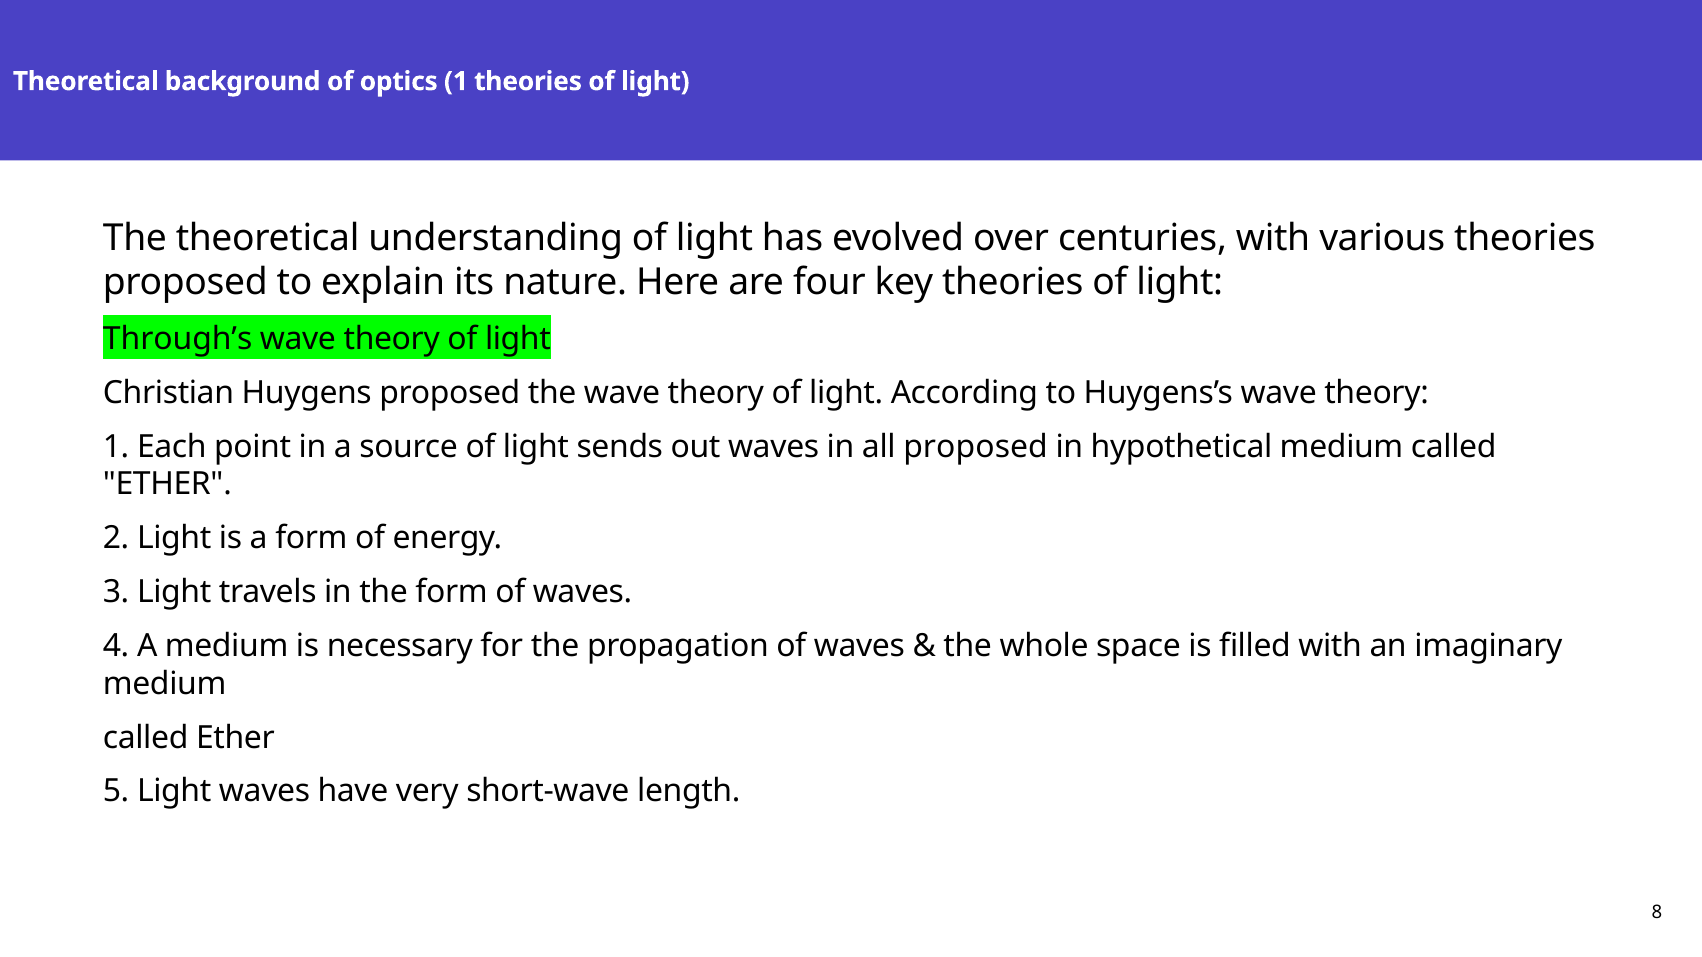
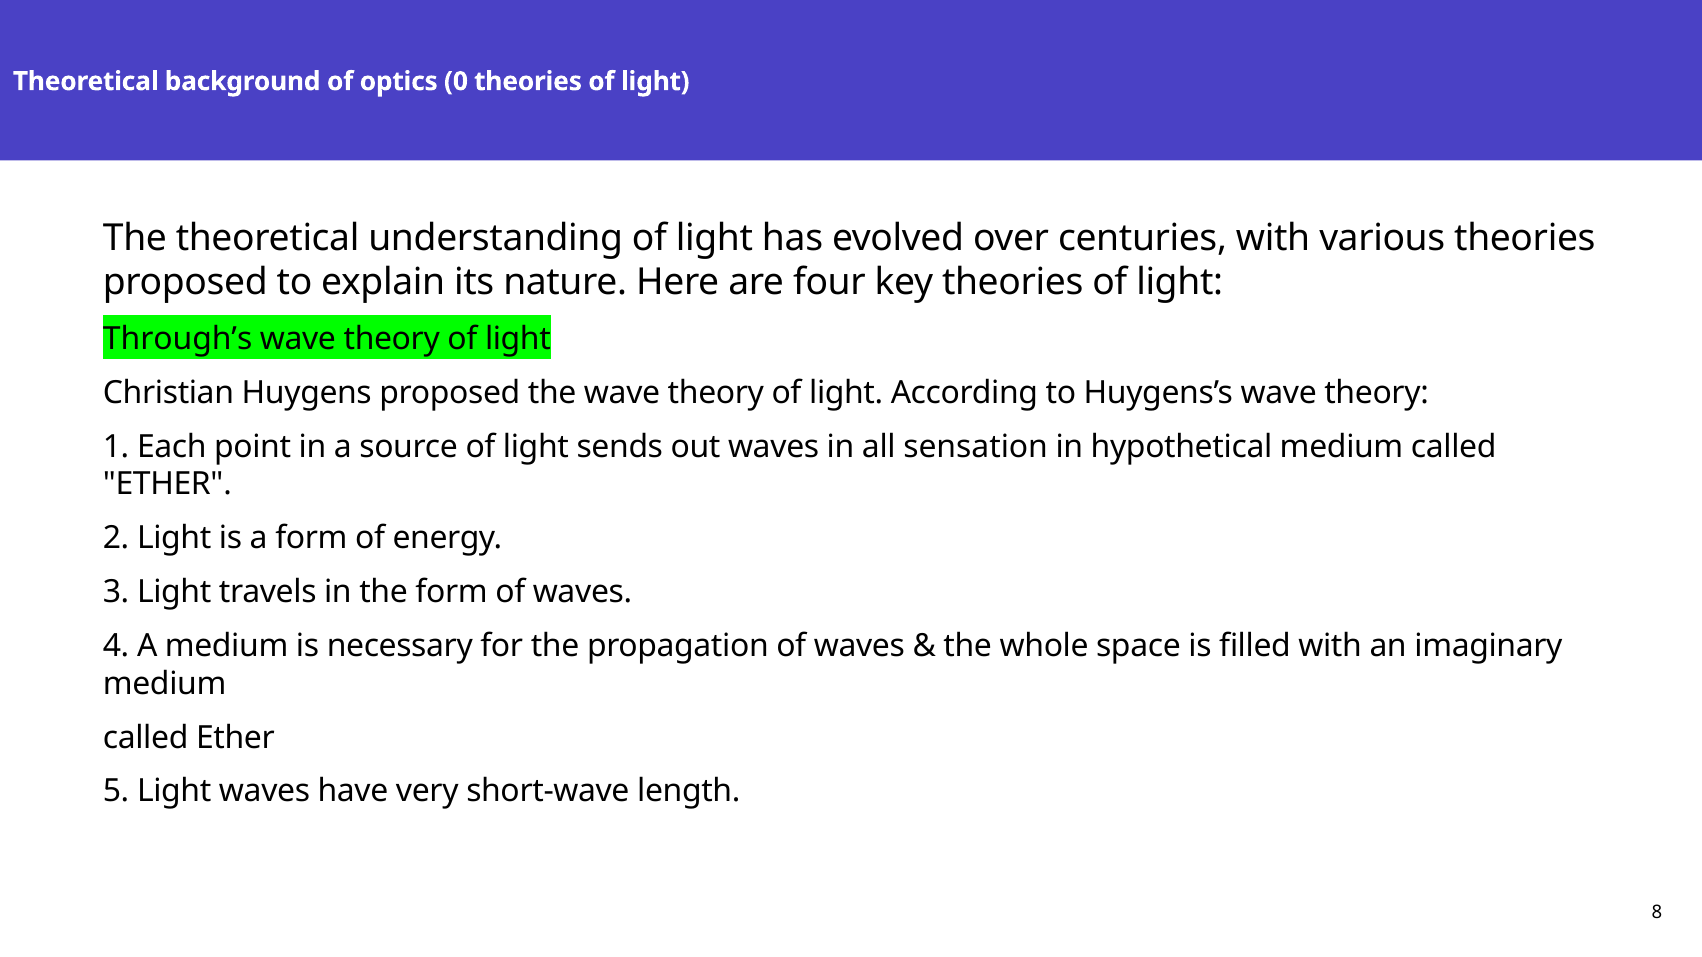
optics 1: 1 -> 0 (456, 81)
all proposed: proposed -> sensation (976, 447)
